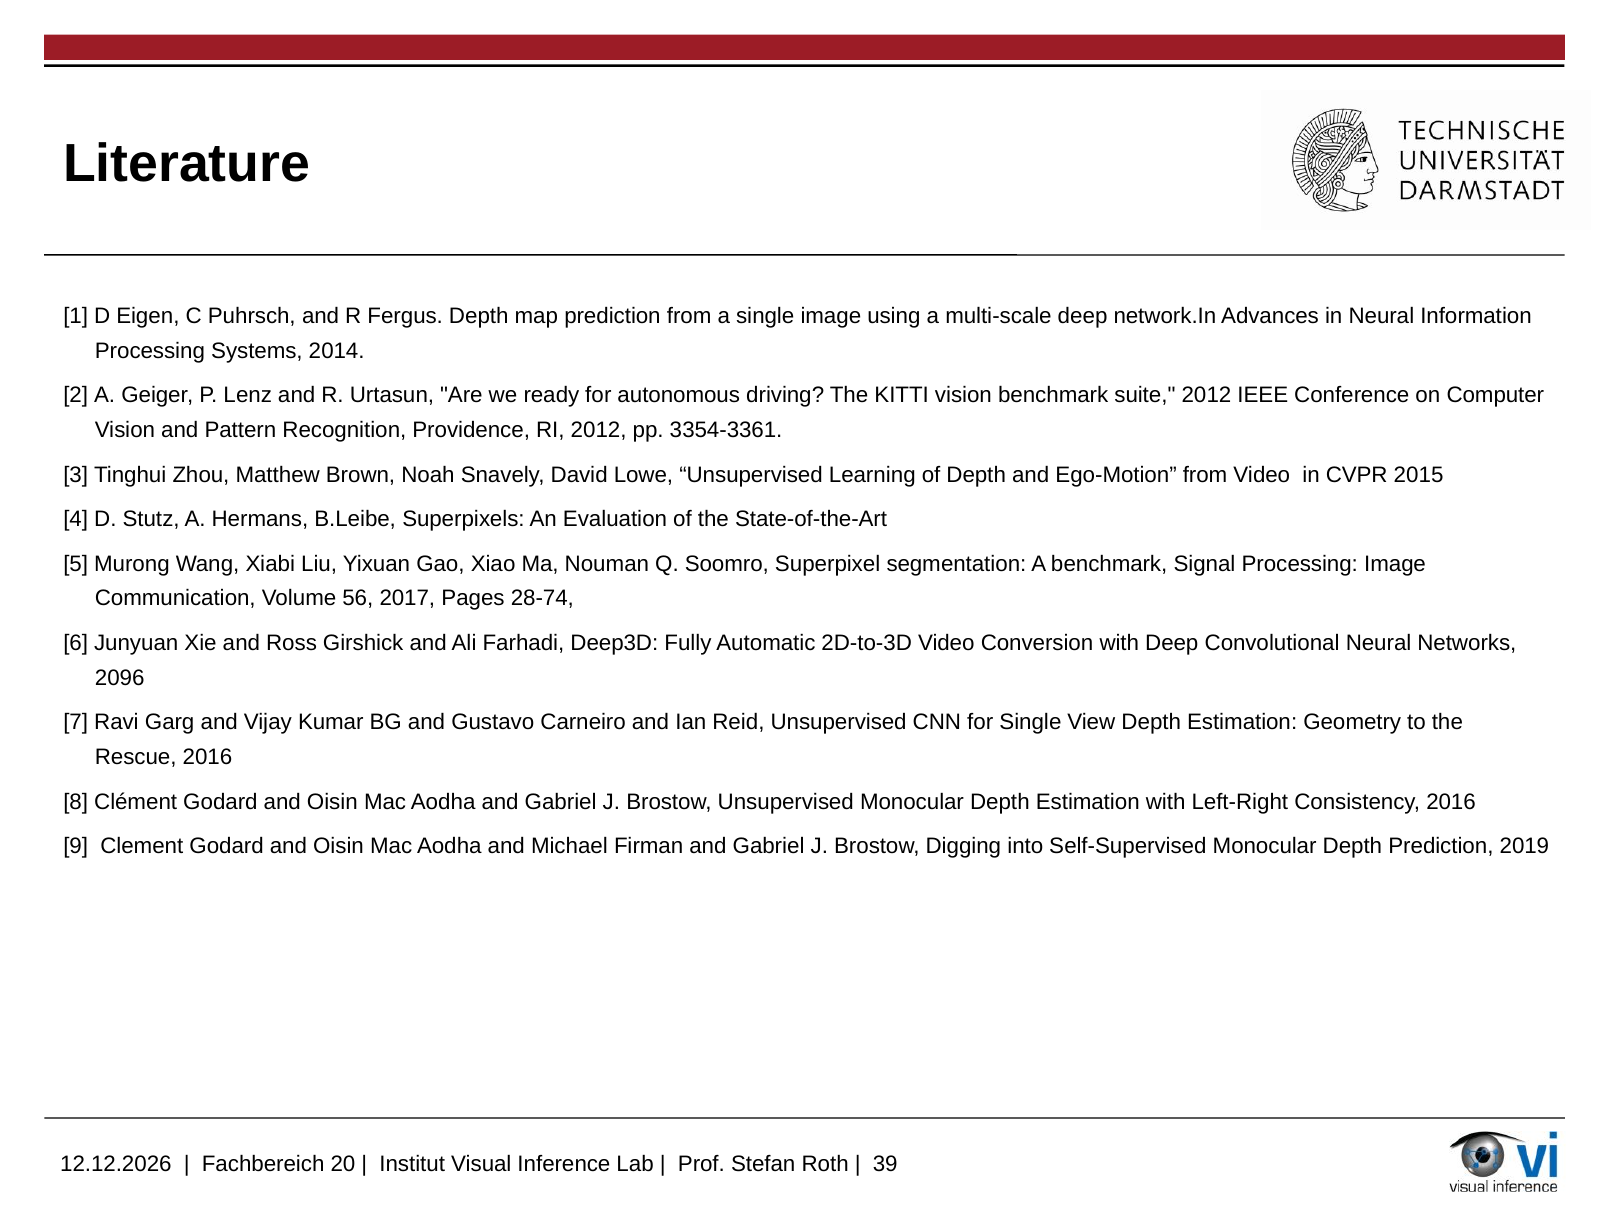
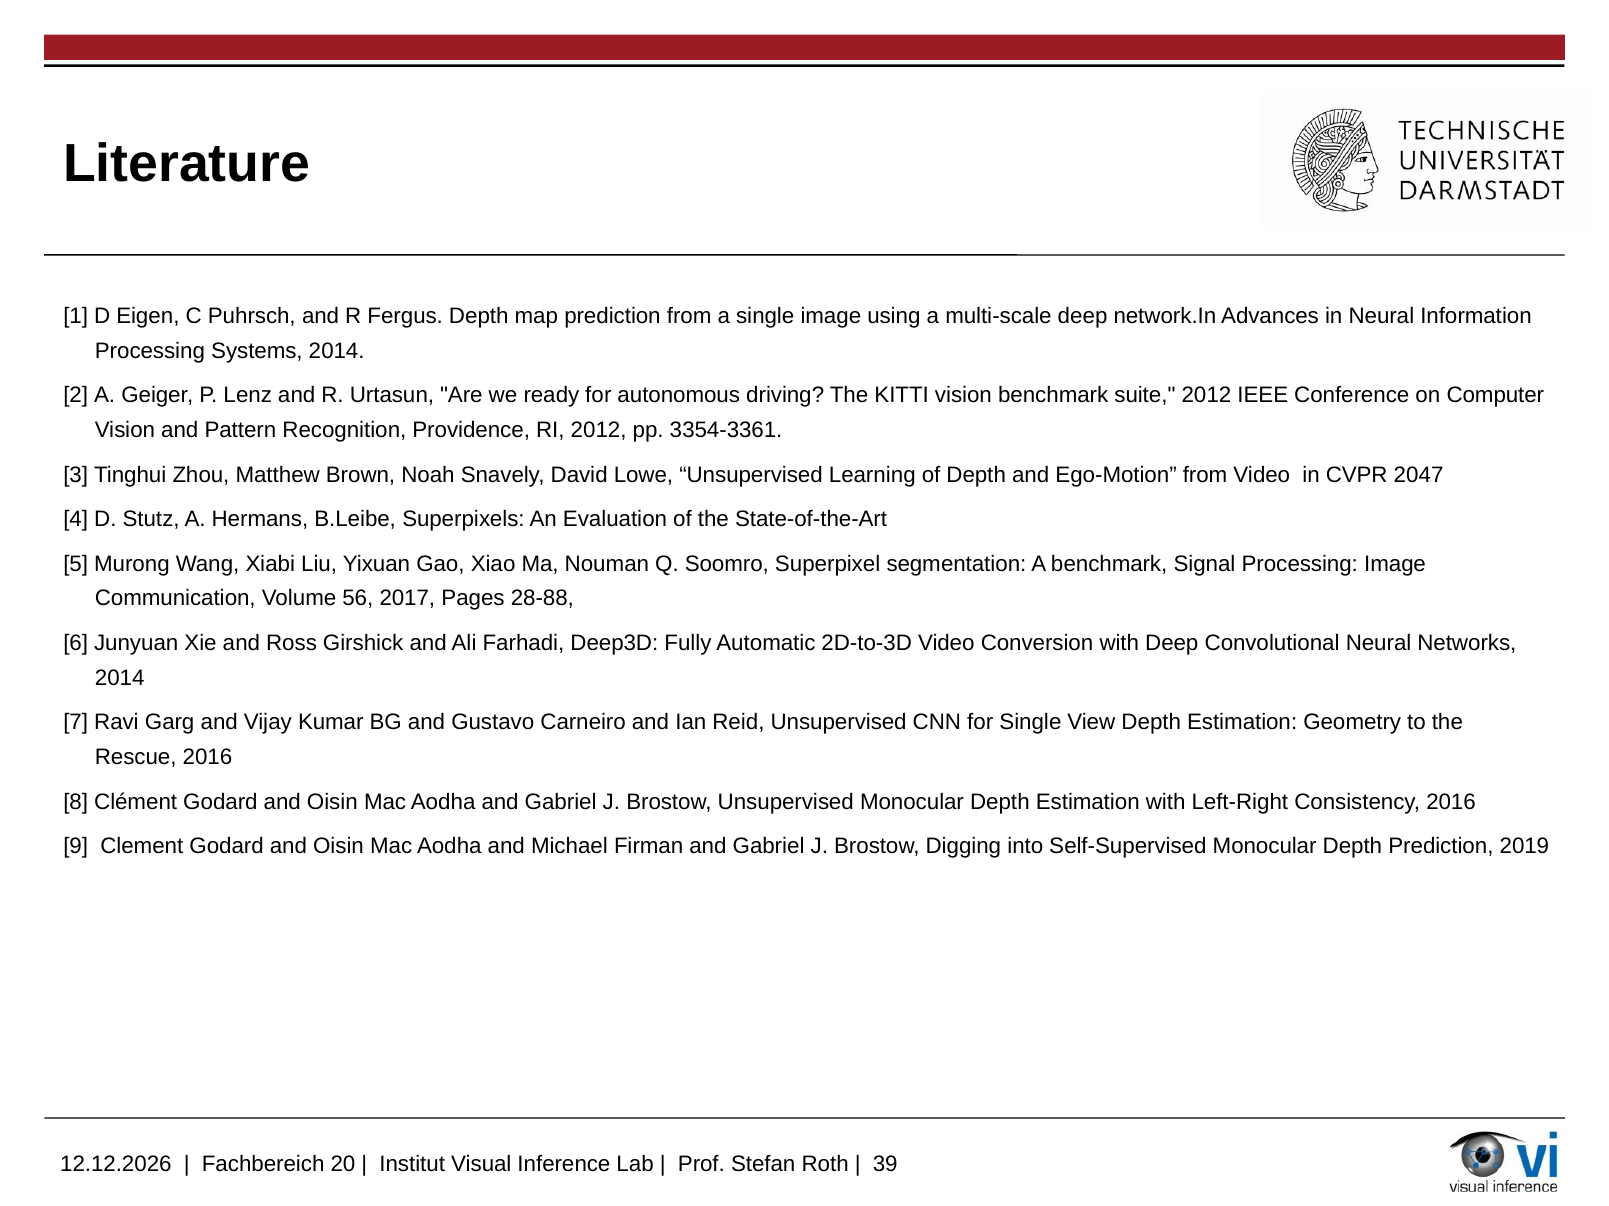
2015: 2015 -> 2047 (1419, 475)
28-74: 28-74 -> 28-88 (542, 599)
2096: 2096 -> 2014 (120, 678)
